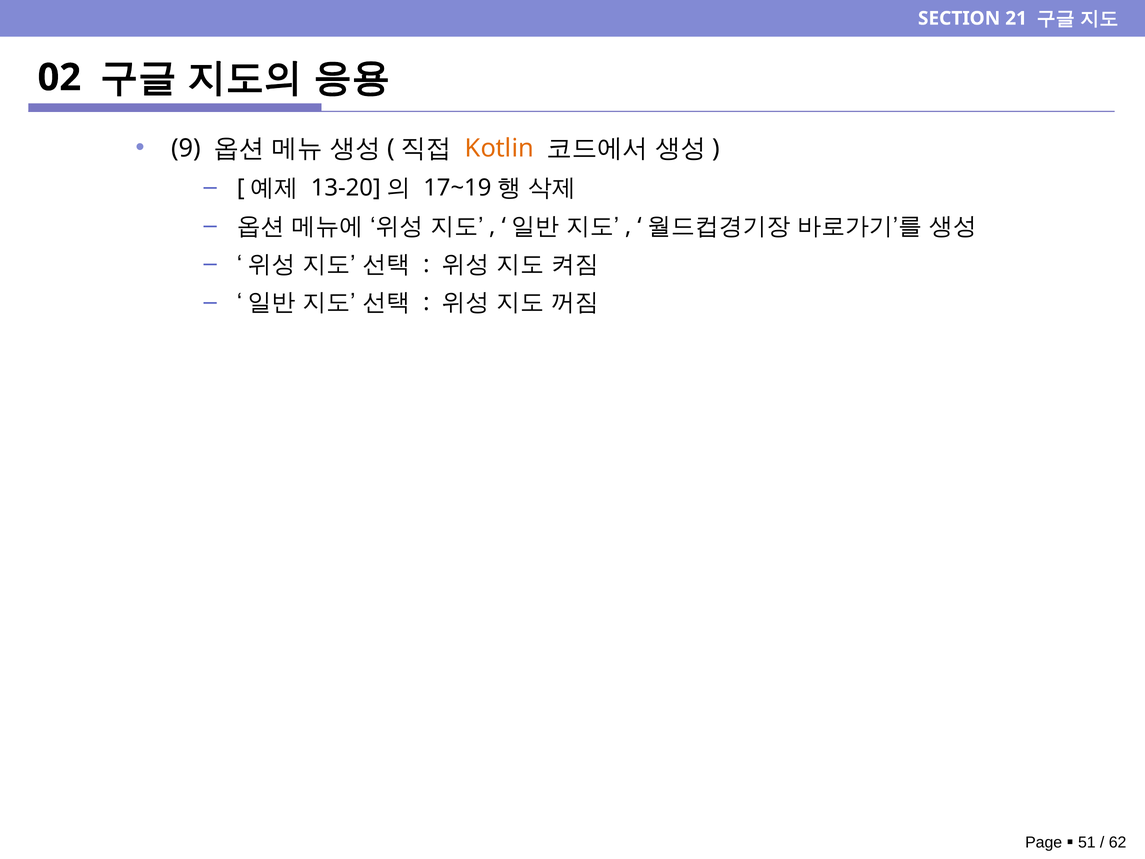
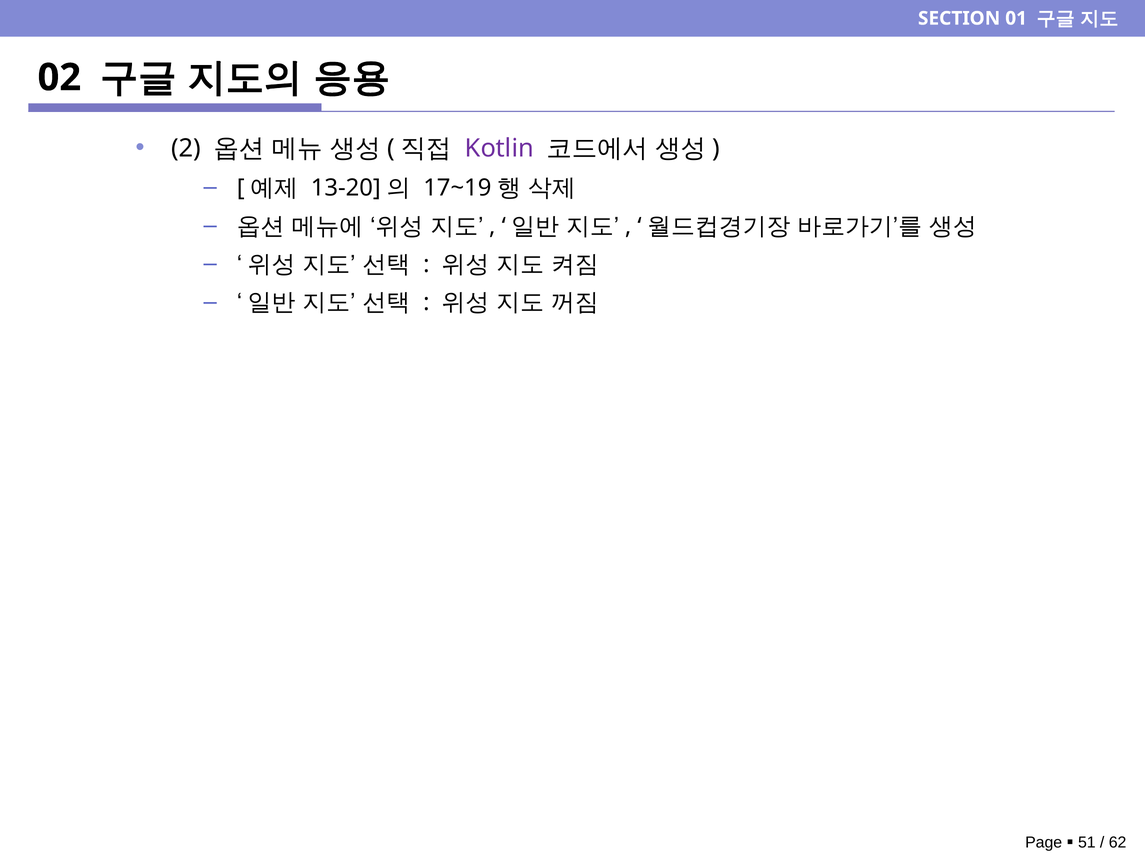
21: 21 -> 01 (1016, 18)
9: 9 -> 2 (186, 148)
Kotlin colour: orange -> purple (499, 148)
